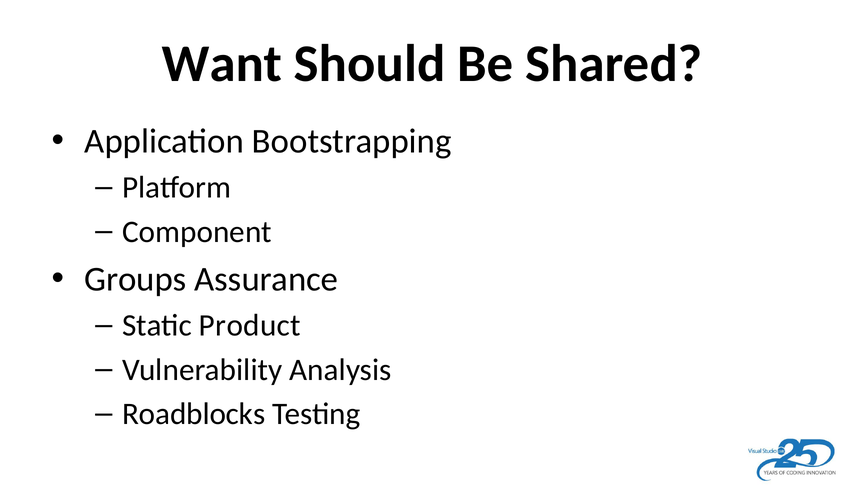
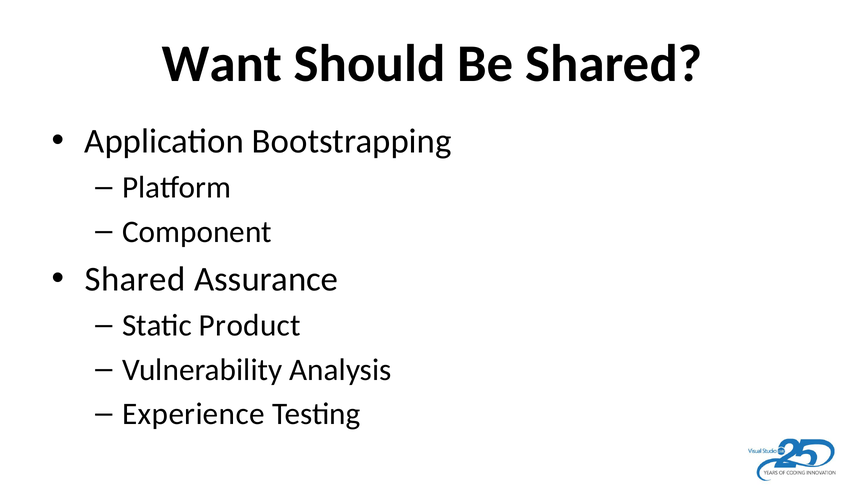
Groups: Groups -> Shared (135, 279)
Roadblocks: Roadblocks -> Experience (193, 414)
